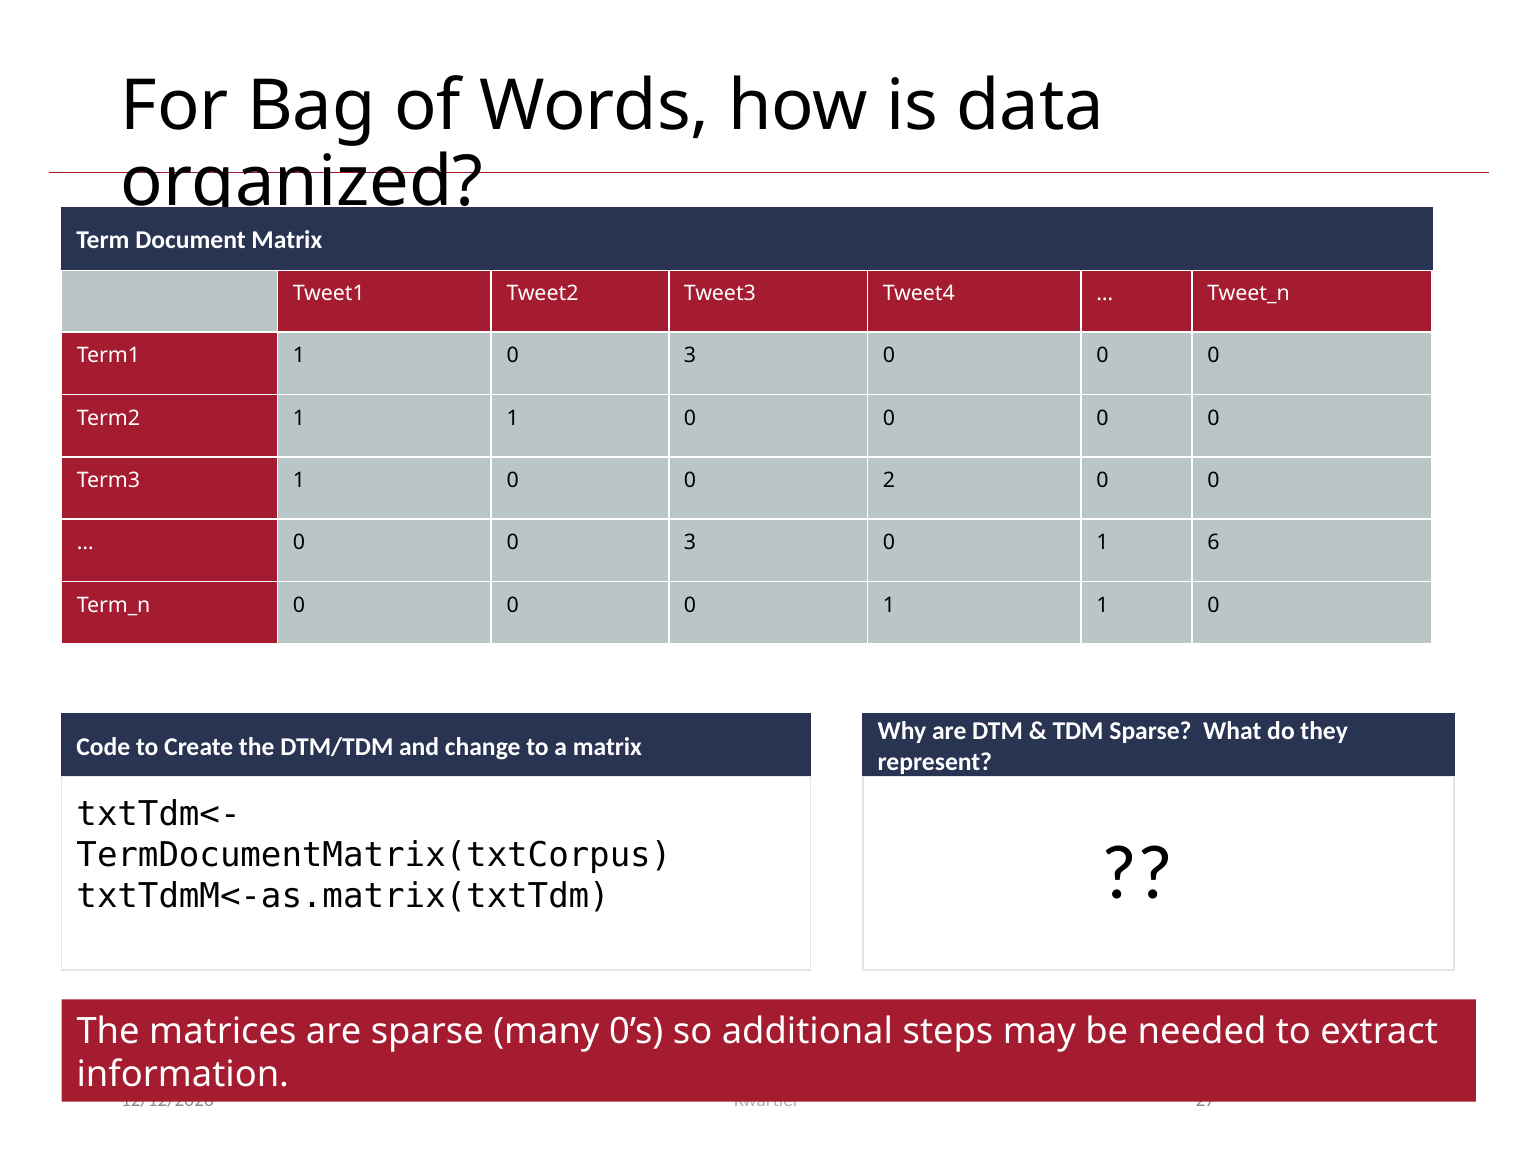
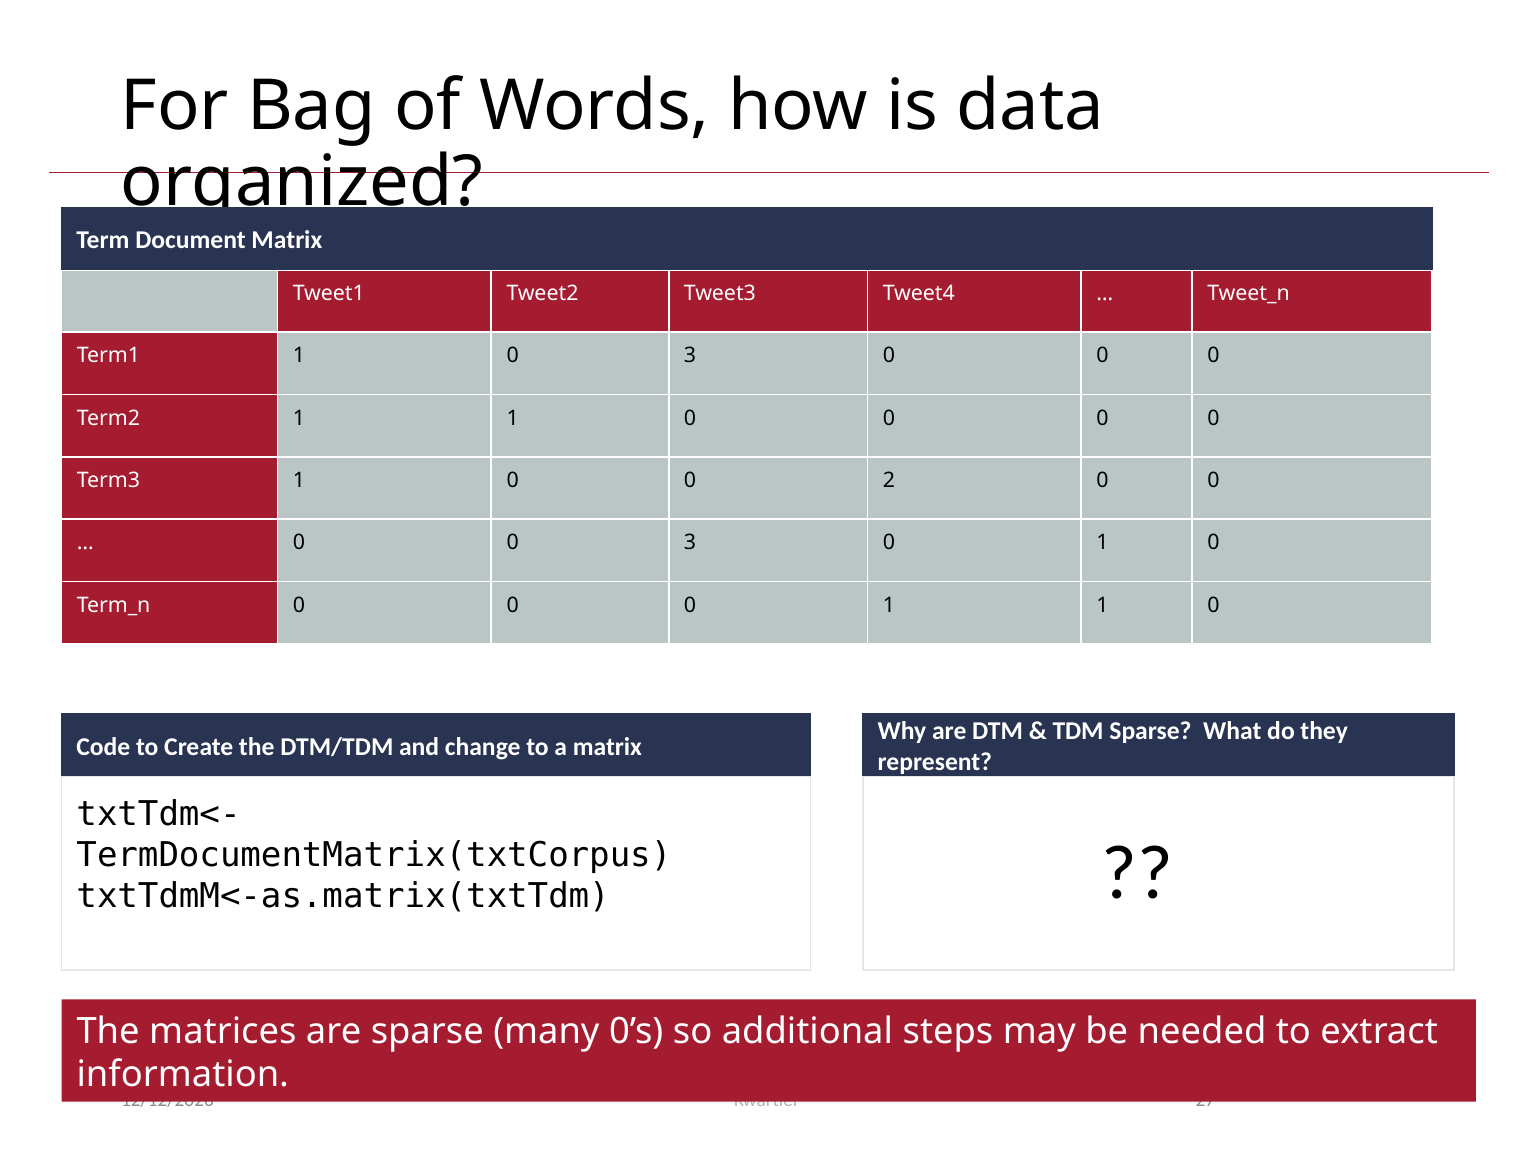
0 1 6: 6 -> 0 (1214, 543)
